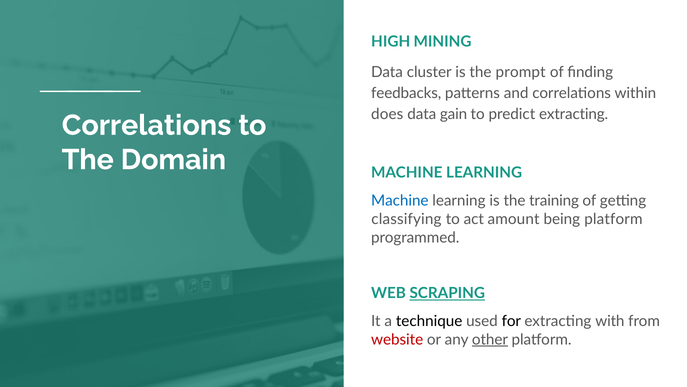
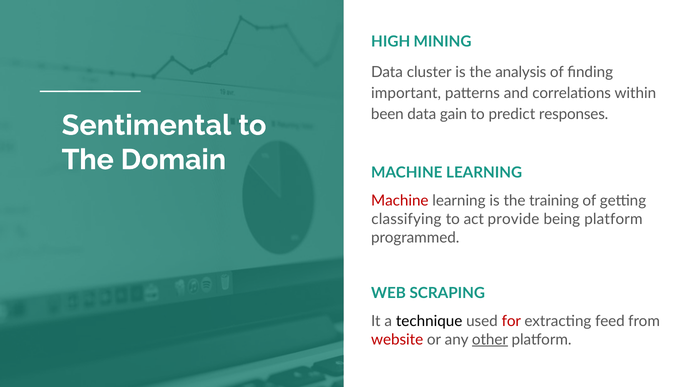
prompt: prompt -> analysis (521, 72)
feedbacks: feedbacks -> important (406, 93)
does: does -> been (387, 114)
predict extracting: extracting -> responses (574, 114)
Correlations: Correlations -> Sentimental (146, 125)
Machine colour: blue -> red (400, 201)
amount: amount -> provide (514, 219)
SCRAPING underline: present -> none (447, 293)
for colour: black -> red (511, 321)
with: with -> feed (610, 321)
